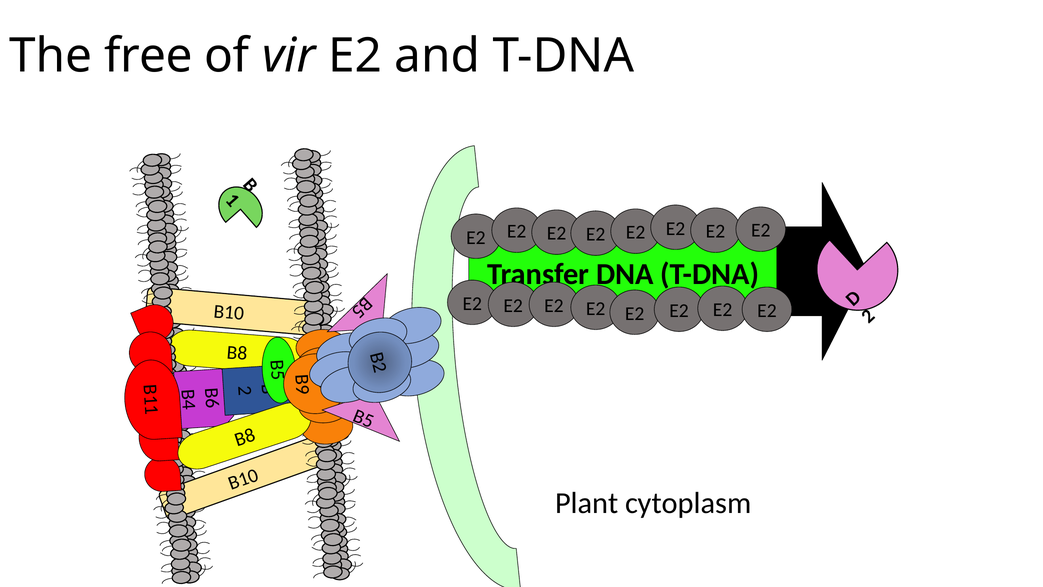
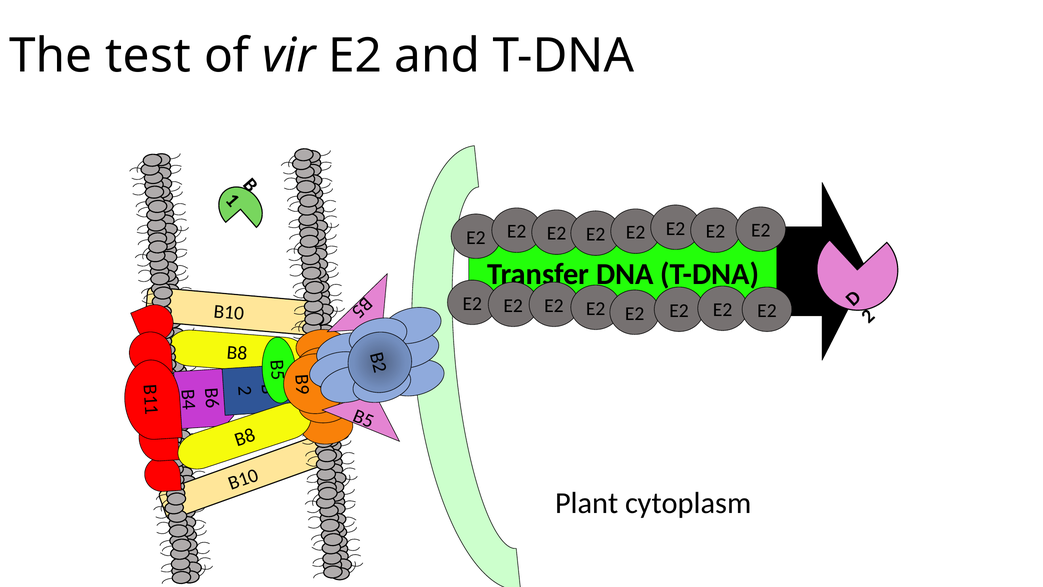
free: free -> test (148, 56)
